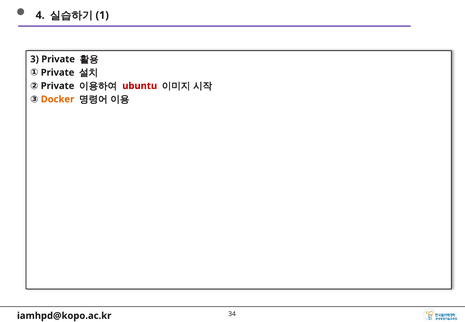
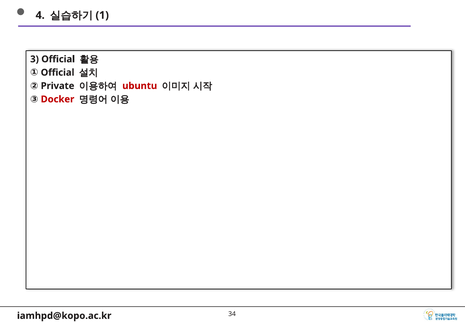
3 Private: Private -> Official (58, 59)
① Private: Private -> Official (58, 72)
Docker colour: orange -> red (58, 99)
